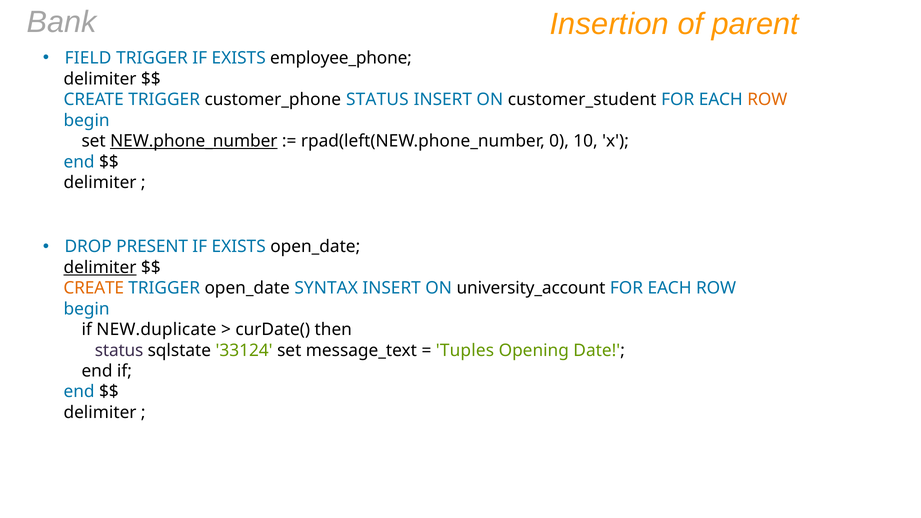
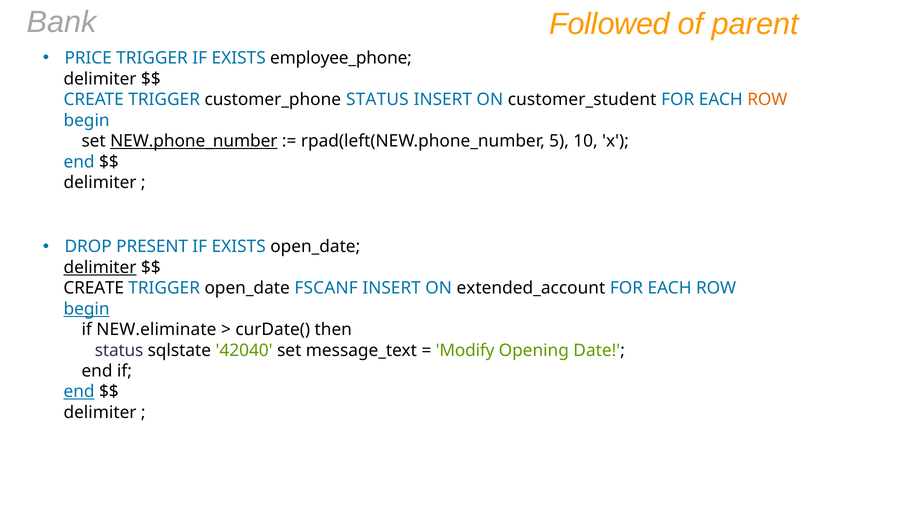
Insertion: Insertion -> Followed (610, 24)
FIELD: FIELD -> PRICE (88, 58)
0: 0 -> 5 (559, 141)
CREATE colour: orange -> black (94, 288)
SYNTAX: SYNTAX -> FSCANF (326, 288)
university_account: university_account -> extended_account (531, 288)
begin underline: none -> present (87, 309)
NEW.duplicate: NEW.duplicate -> NEW.eliminate (156, 330)
33124: 33124 -> 42040 (244, 350)
Tuples: Tuples -> Modify (465, 350)
end underline: none -> present (79, 392)
